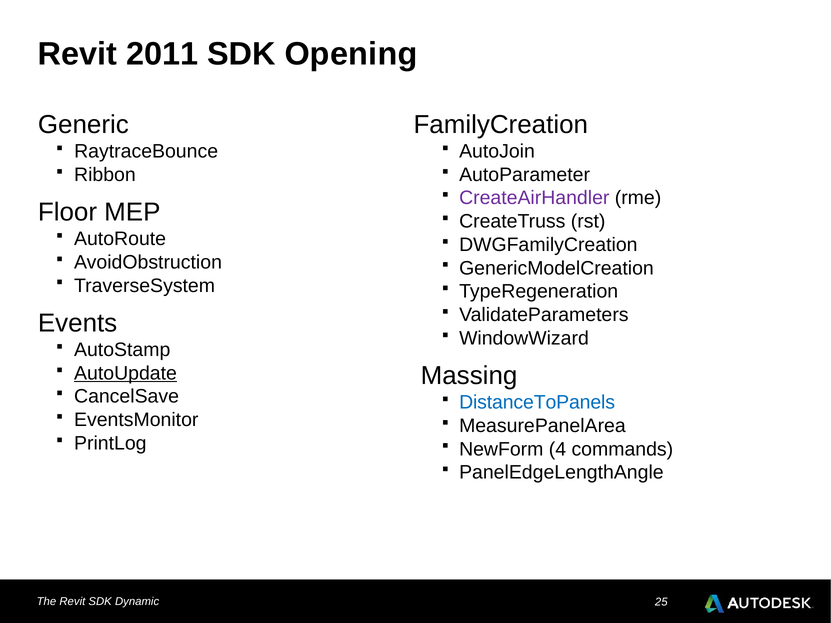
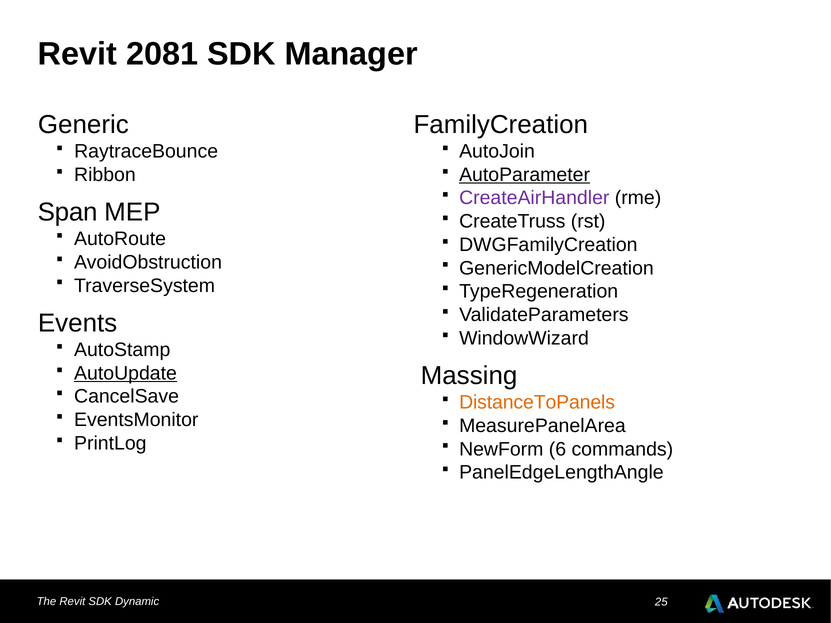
2011: 2011 -> 2081 (162, 54)
Opening: Opening -> Manager (351, 54)
AutoParameter underline: none -> present (525, 175)
Floor: Floor -> Span (68, 212)
DistanceToPanels colour: blue -> orange (537, 402)
4: 4 -> 6 (557, 449)
